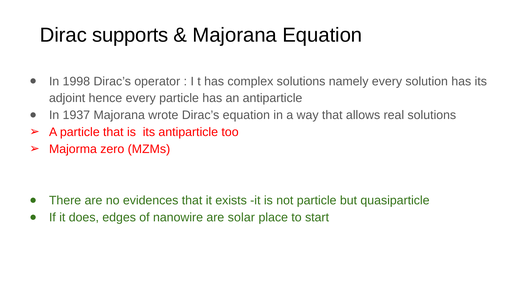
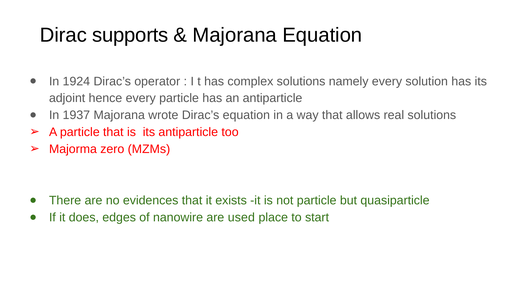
1998: 1998 -> 1924 (76, 81)
solar: solar -> used (241, 217)
